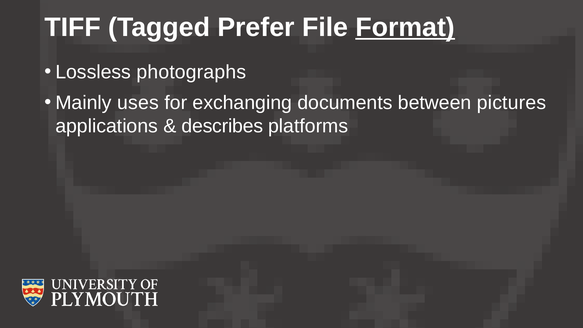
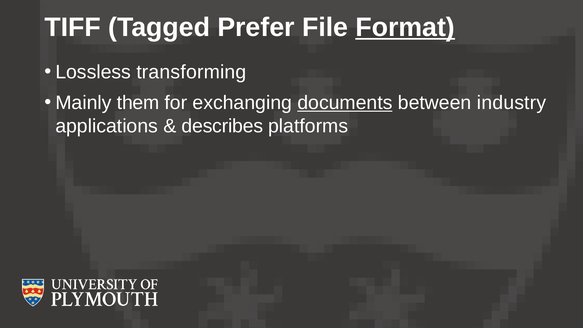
photographs: photographs -> transforming (191, 72)
uses: uses -> them (138, 103)
documents underline: none -> present (345, 103)
pictures: pictures -> industry (512, 103)
